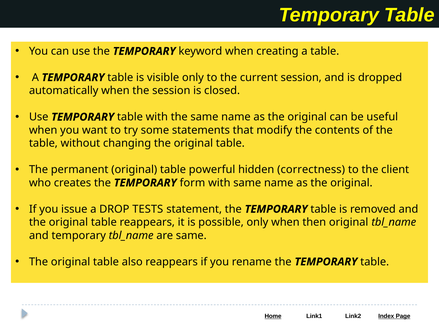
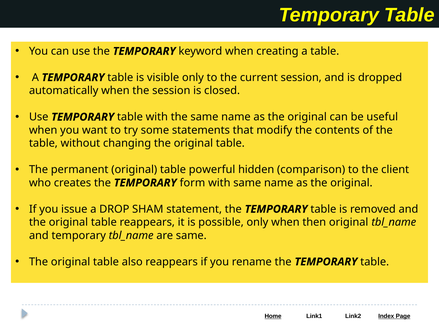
correctness: correctness -> comparison (311, 170)
TESTS: TESTS -> SHAM (148, 209)
